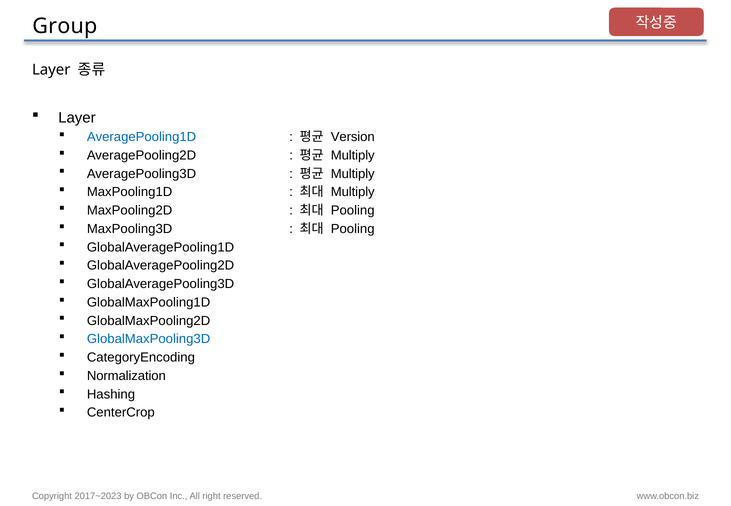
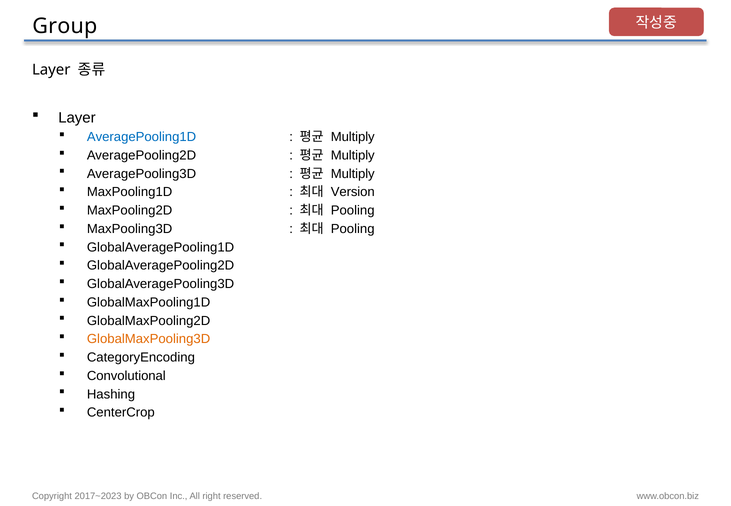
Version: Version -> Multiply (353, 137)
Multiply: Multiply -> Version (353, 192)
GlobalMaxPooling3D colour: blue -> orange (149, 339)
Normalization: Normalization -> Convolutional (126, 376)
